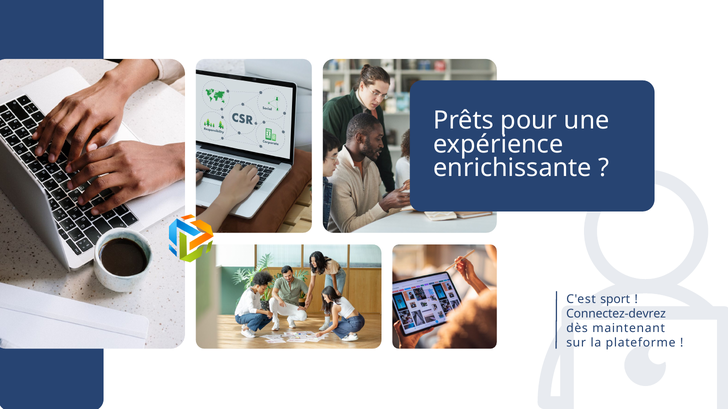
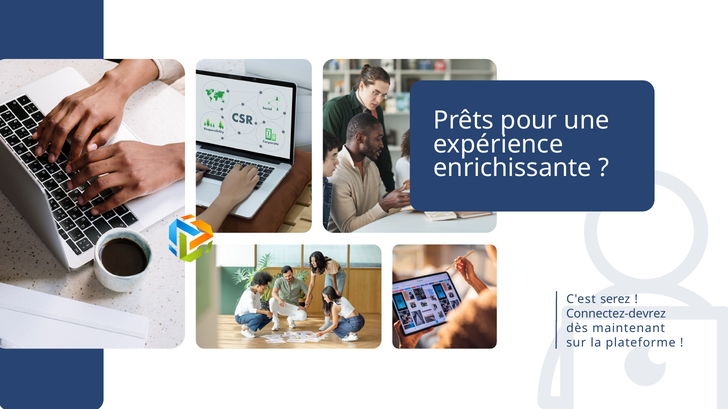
sport: sport -> serez (615, 300)
